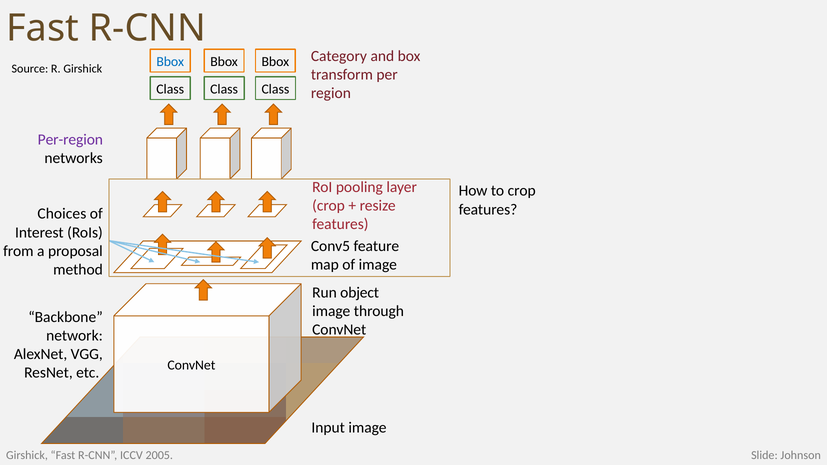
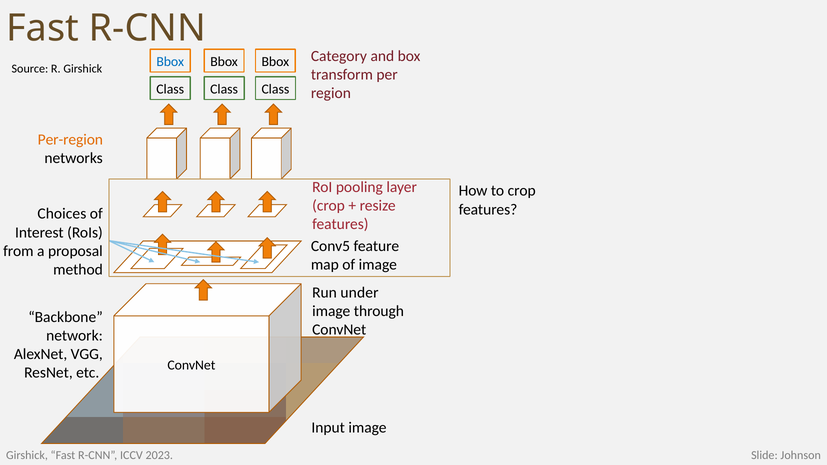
Per-region colour: purple -> orange (70, 140)
object: object -> under (359, 293)
2005: 2005 -> 2023 (159, 455)
